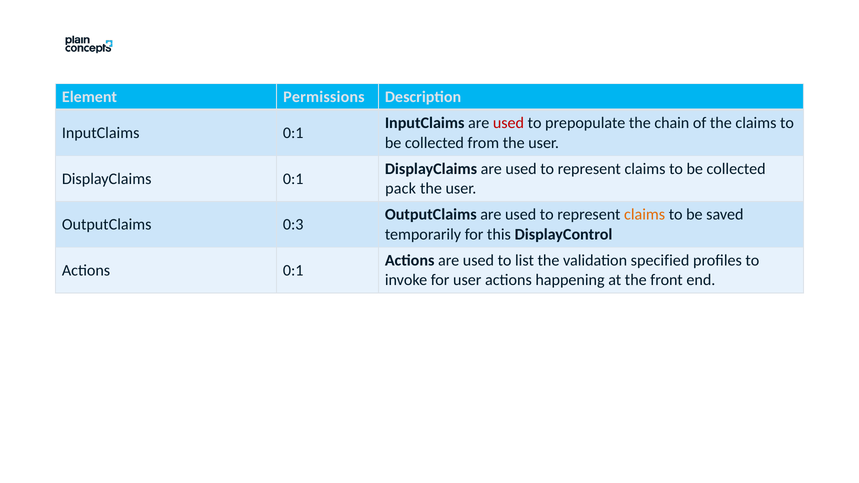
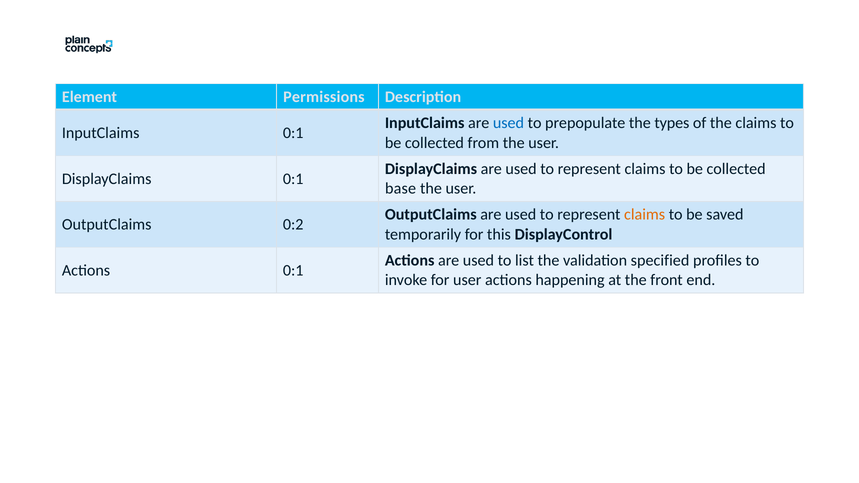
used colour: red -> blue (508, 123)
chain: chain -> types (672, 123)
pack: pack -> base (401, 189)
0:3: 0:3 -> 0:2 (293, 225)
